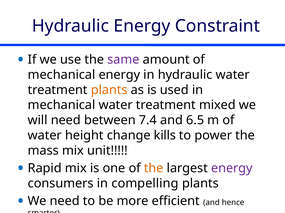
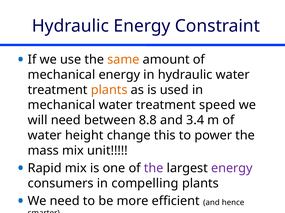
same colour: purple -> orange (123, 60)
mixed: mixed -> speed (217, 105)
7.4: 7.4 -> 8.8 (148, 121)
6.5: 6.5 -> 3.4 (195, 121)
kills: kills -> this (165, 136)
the colour: orange -> purple (154, 169)
